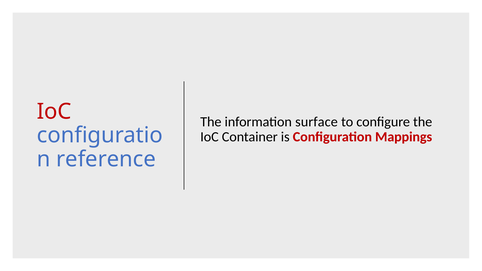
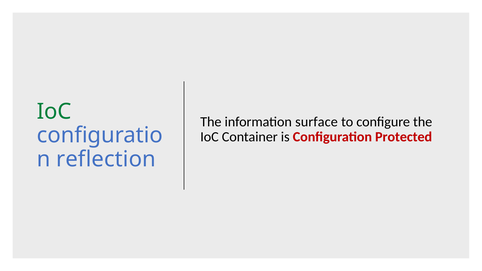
IoC colour: red -> green (54, 112)
Mappings: Mappings -> Protected (404, 137)
reference: reference -> reflection (106, 159)
